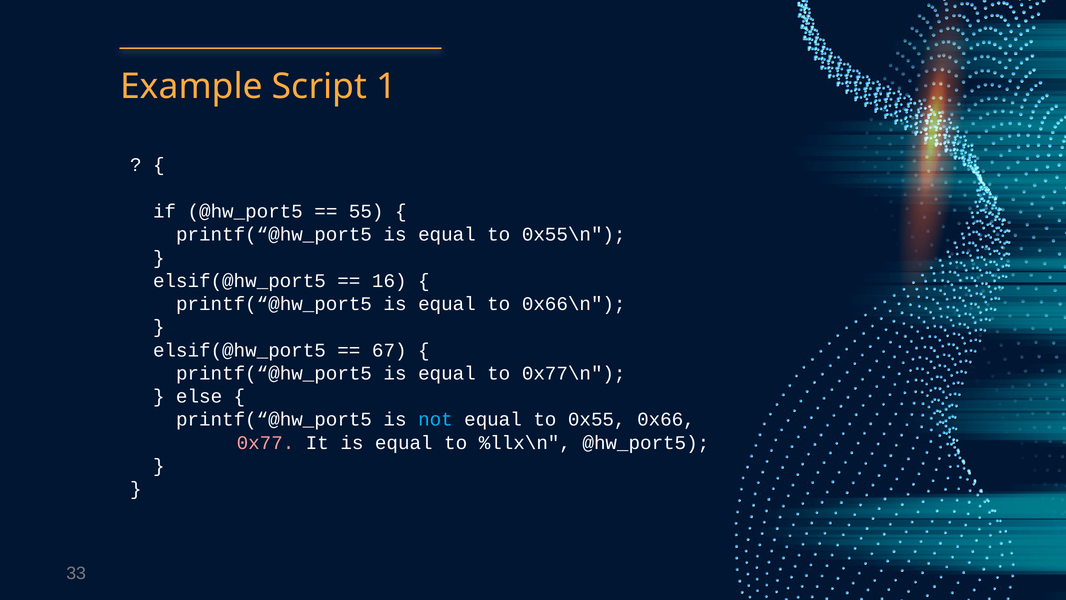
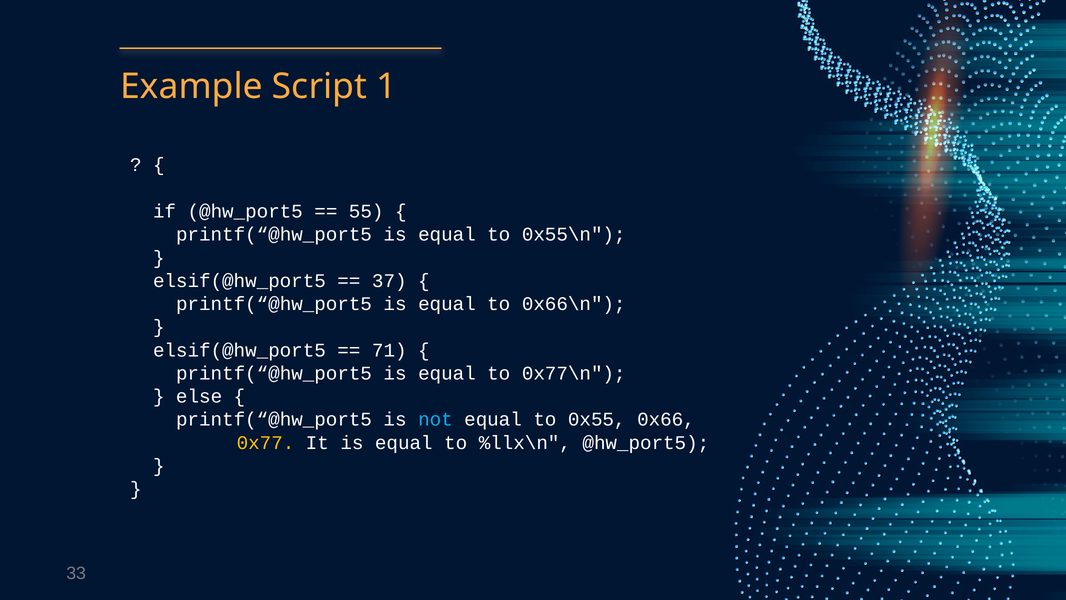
16: 16 -> 37 (389, 281)
67: 67 -> 71 (389, 350)
0x77 colour: pink -> yellow (266, 442)
